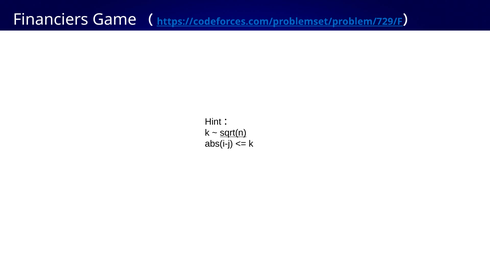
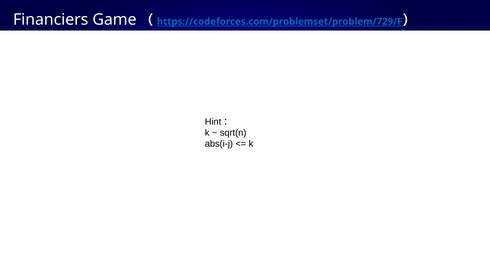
sqrt(n underline: present -> none (233, 133)
